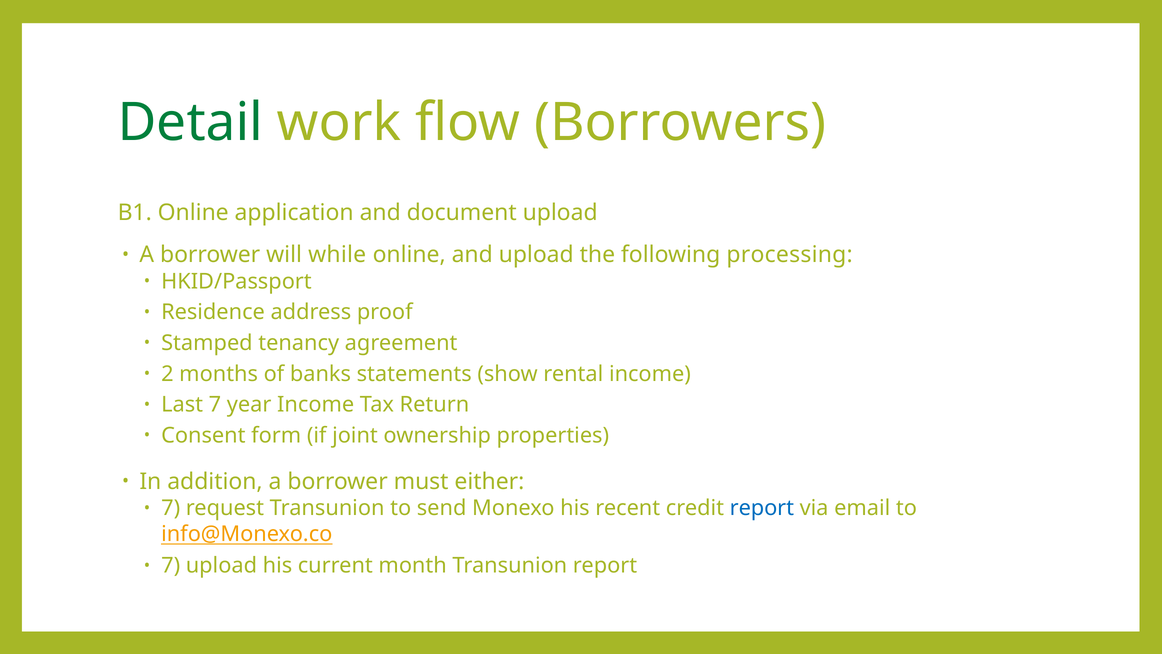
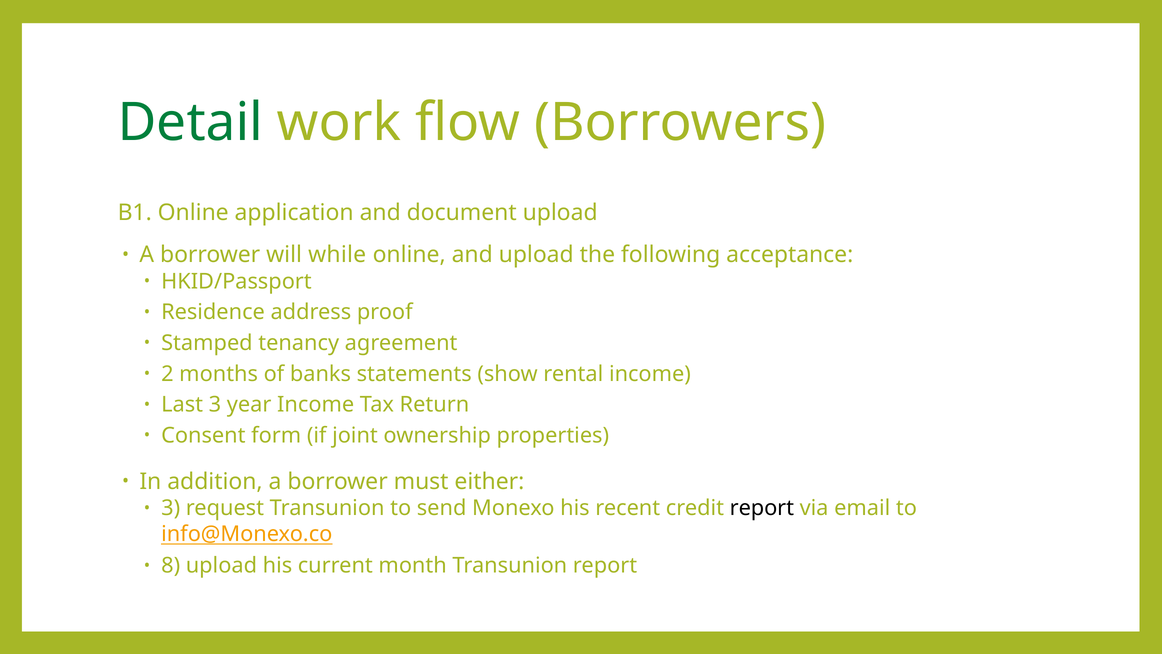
processing: processing -> acceptance (790, 255)
Last 7: 7 -> 3 (215, 404)
7: 7 -> 3 (171, 508)
report colour: blue -> black (762, 508)
7: 7 -> 8 (171, 565)
